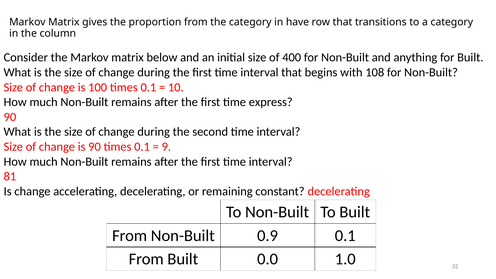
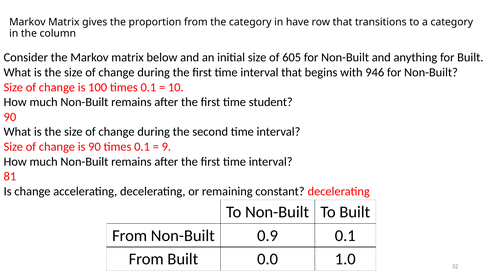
400: 400 -> 605 (292, 58)
108: 108 -> 946 (375, 72)
express: express -> student (271, 102)
